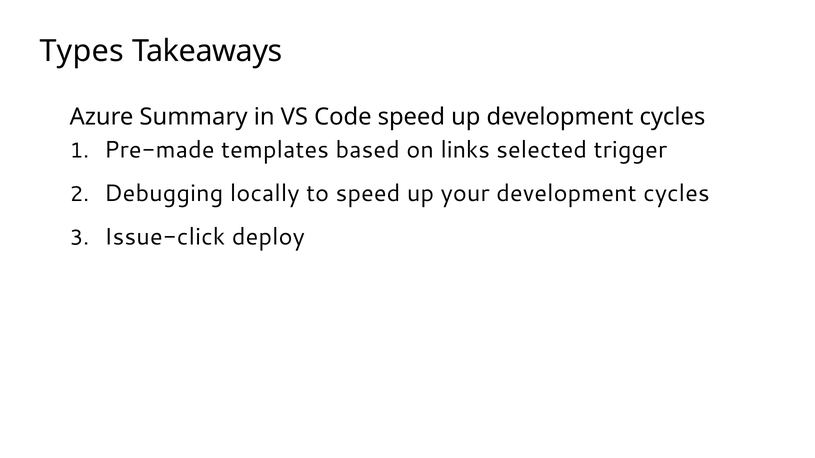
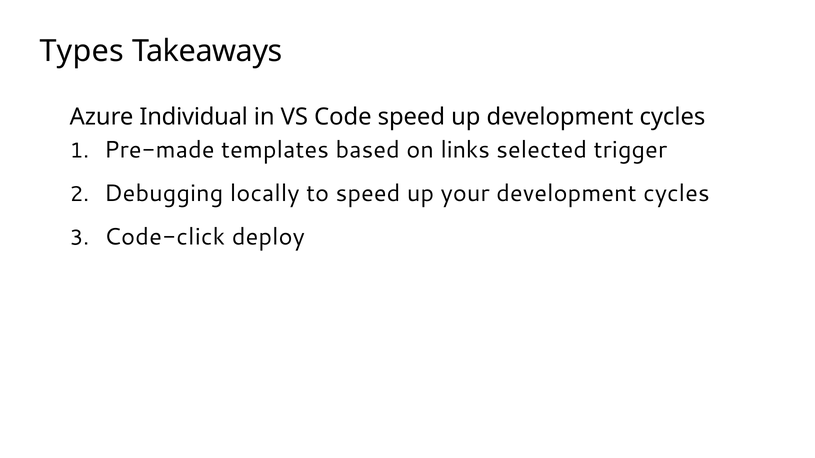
Summary: Summary -> Individual (194, 117)
Issue-click: Issue-click -> Code-click (165, 237)
